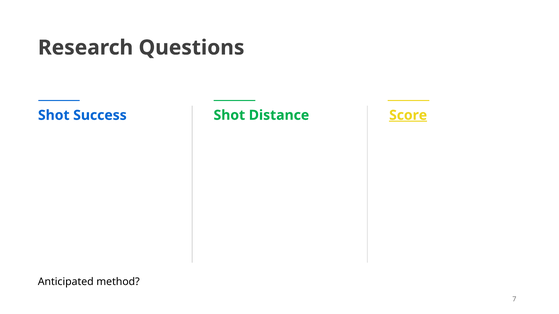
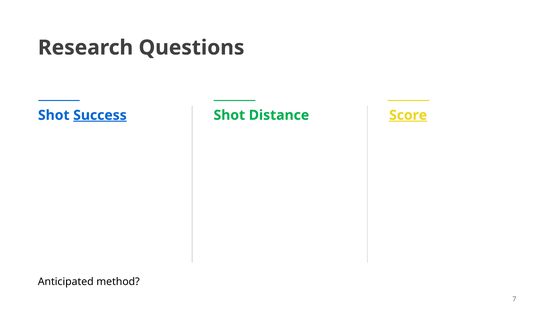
Success underline: none -> present (100, 115)
